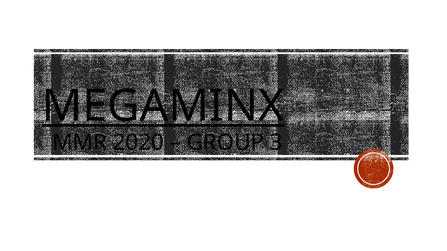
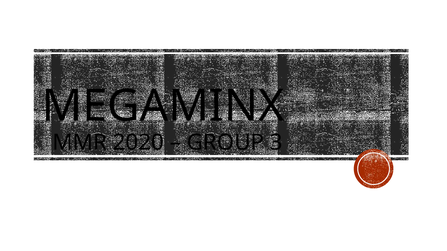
MEGAMINX underline: present -> none (163, 106)
